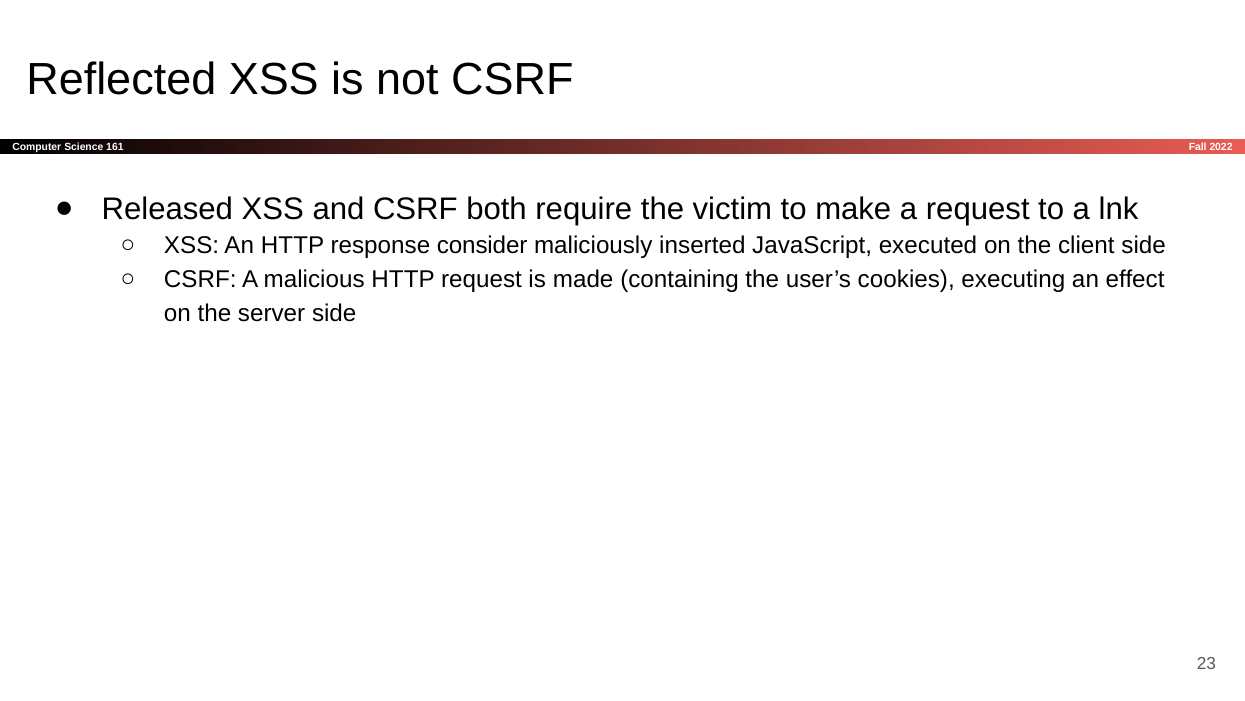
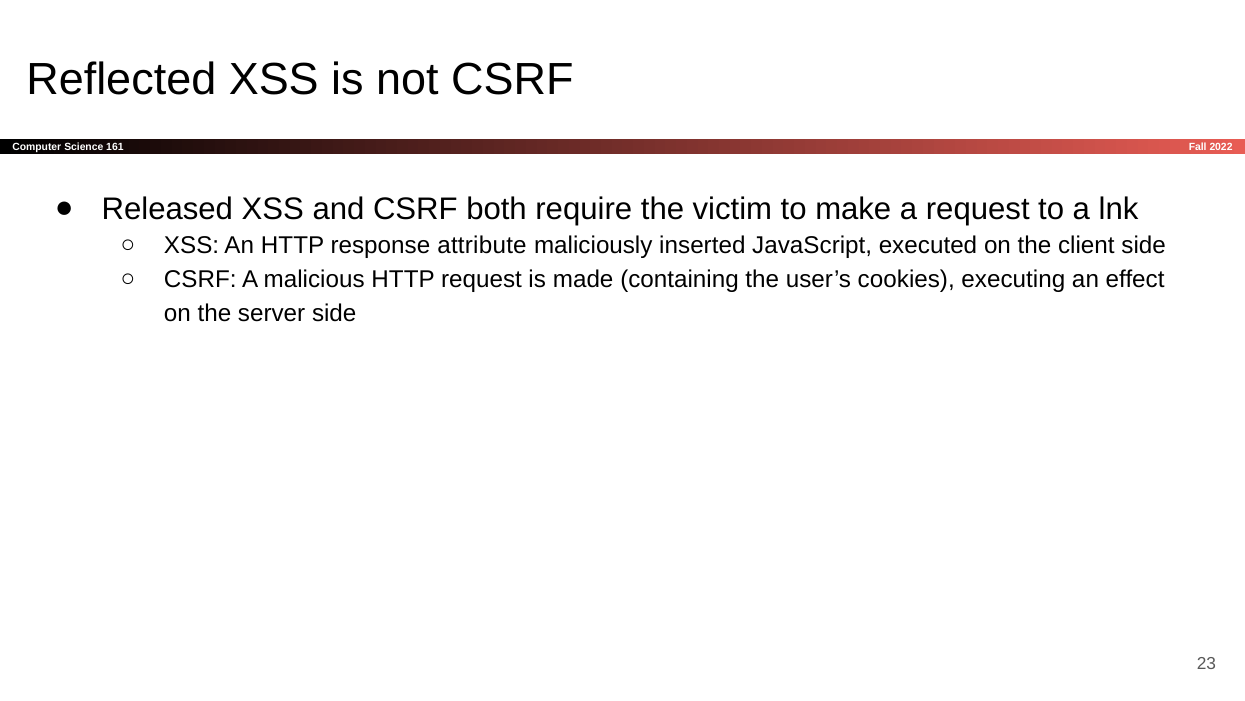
consider: consider -> attribute (482, 246)
